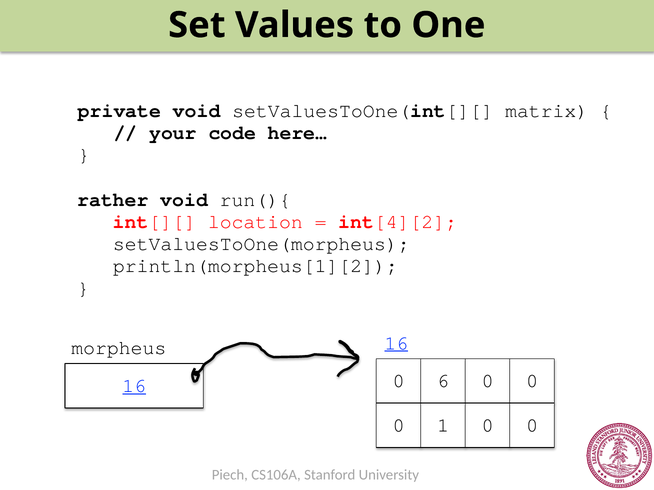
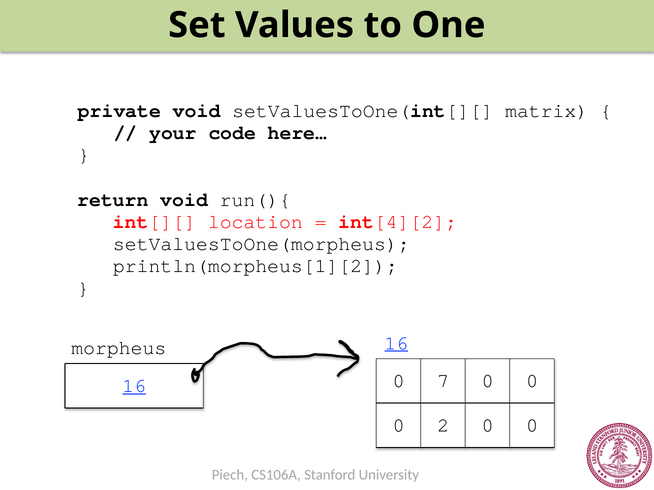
rather: rather -> return (113, 200)
6: 6 -> 7 (443, 381)
1: 1 -> 2 (443, 426)
